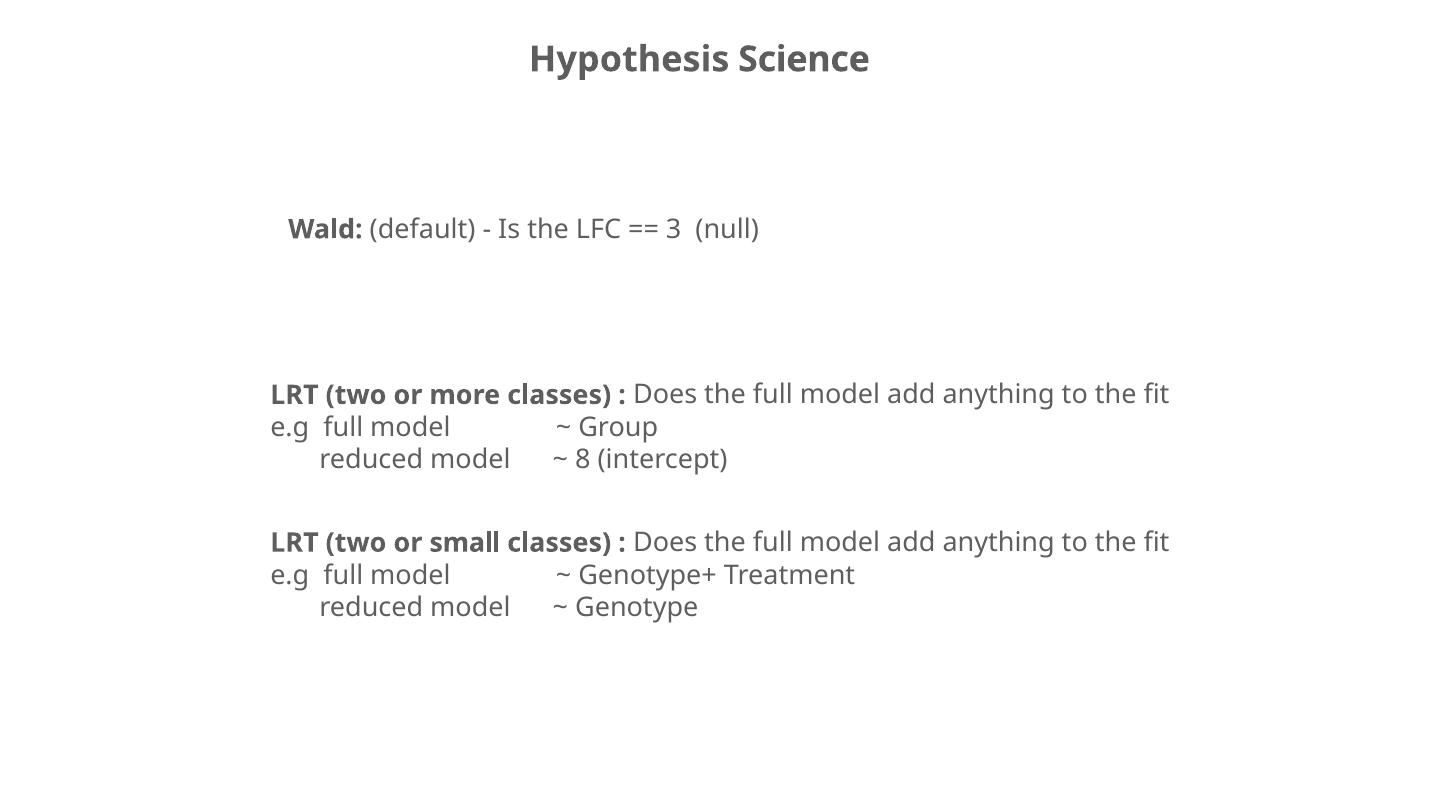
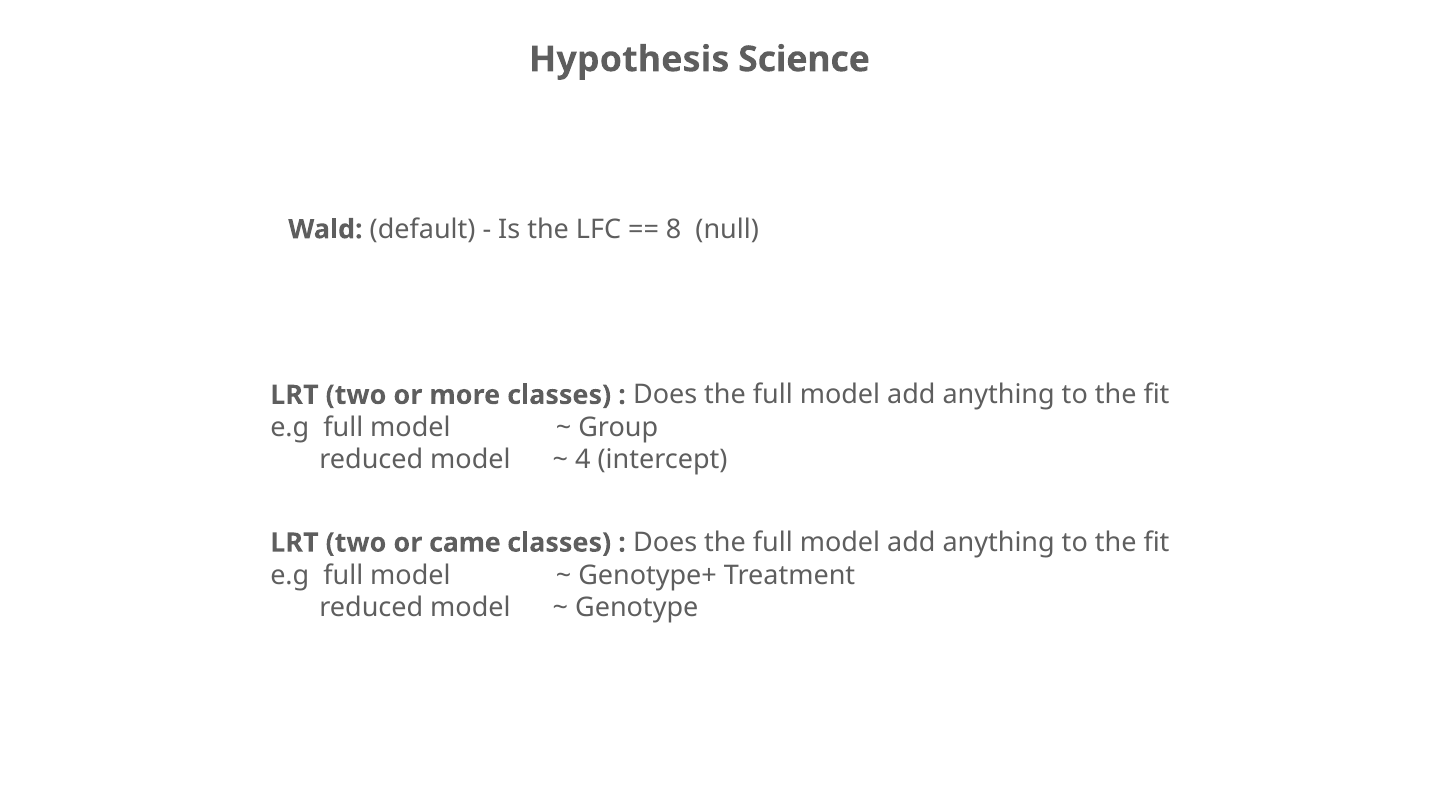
3: 3 -> 8 (674, 229)
8: 8 -> 4 (583, 460)
small: small -> came (465, 543)
